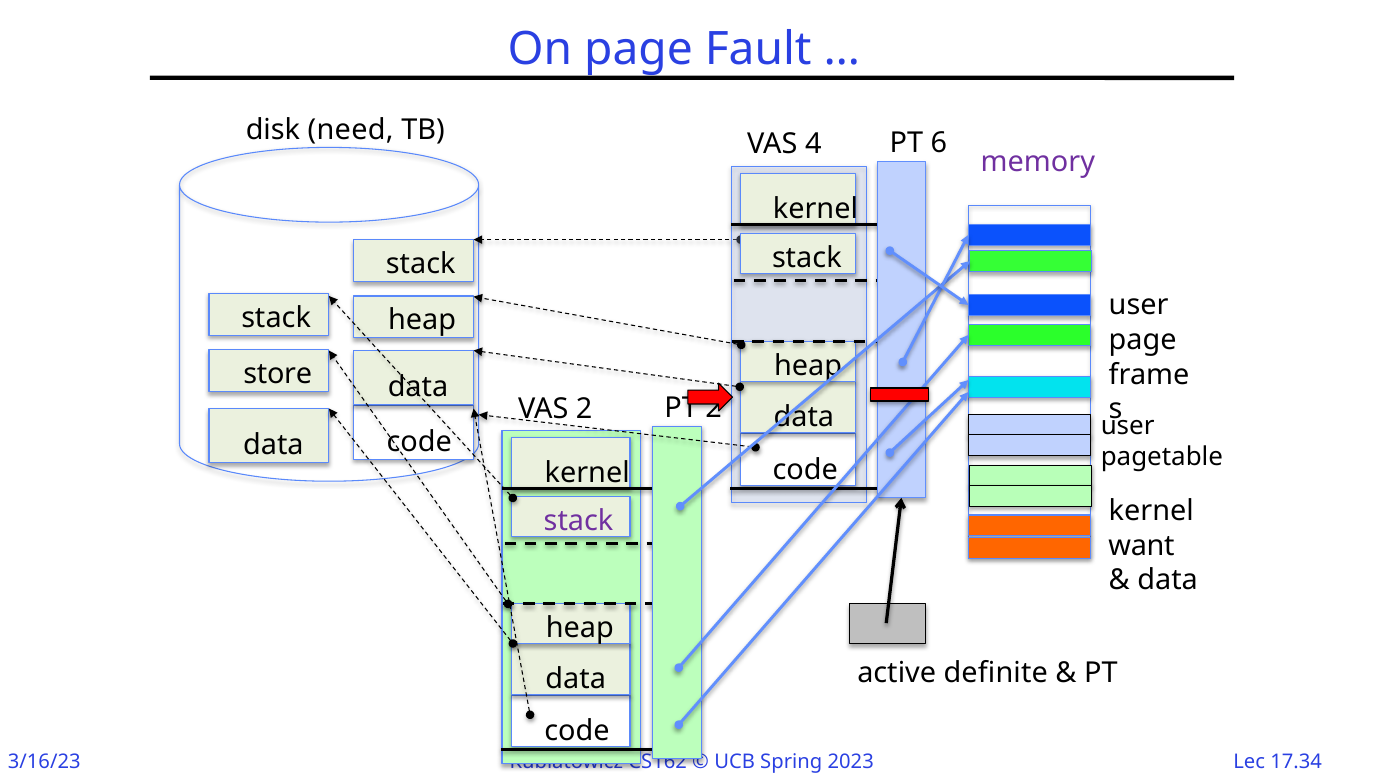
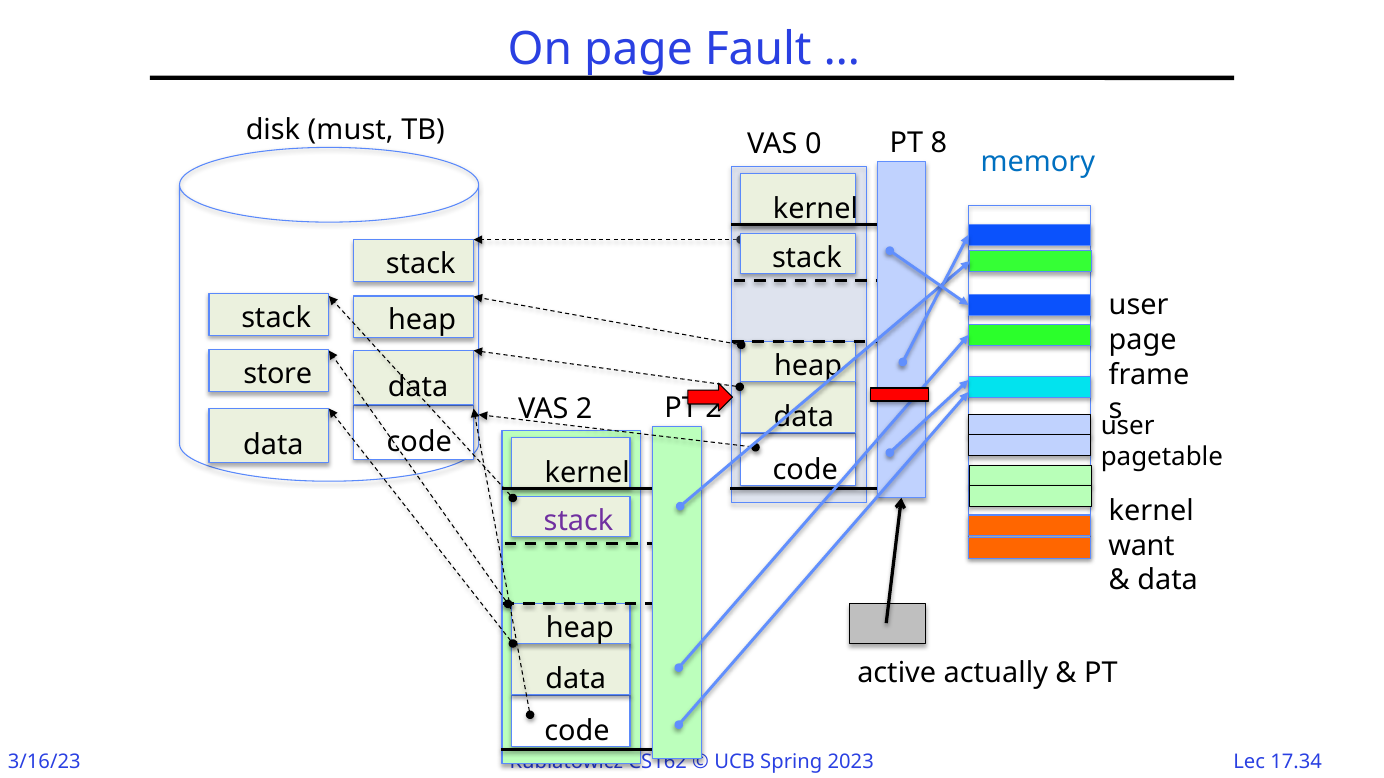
need: need -> must (351, 130)
4: 4 -> 0 (813, 144)
6: 6 -> 8 (939, 143)
memory colour: purple -> blue (1038, 162)
definite: definite -> actually (996, 673)
